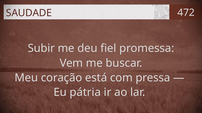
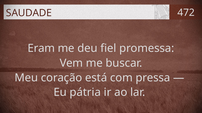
Subir: Subir -> Eram (41, 49)
